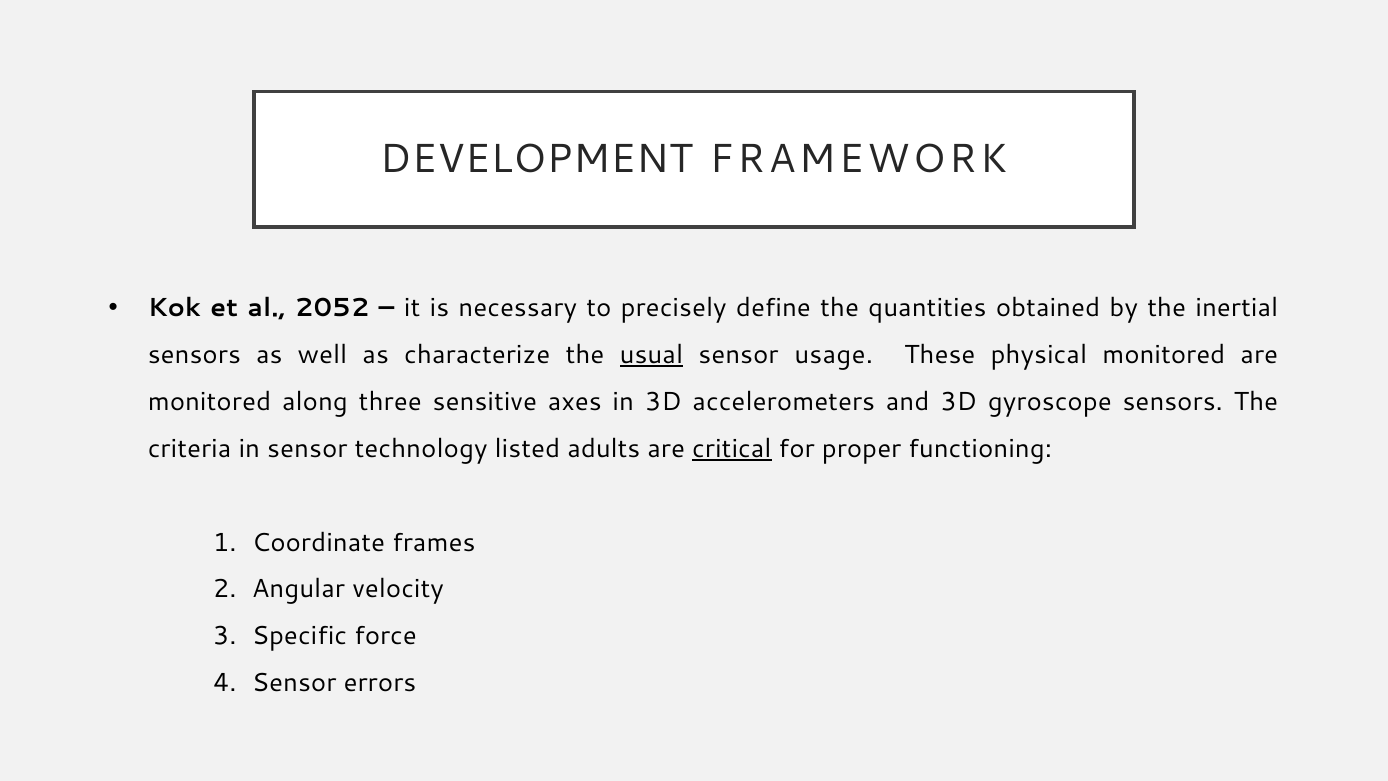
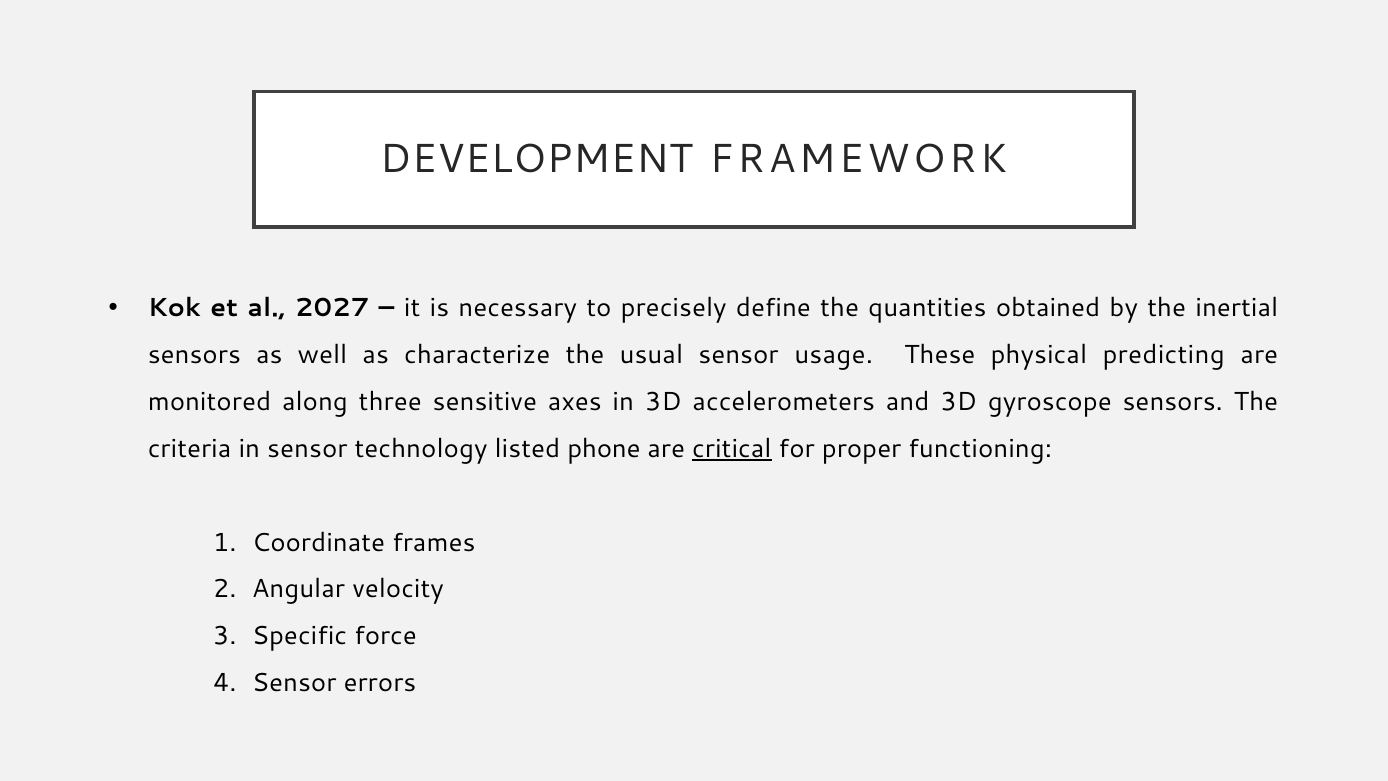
2052: 2052 -> 2027 (332, 308)
usual underline: present -> none (651, 355)
physical monitored: monitored -> predicting (1164, 355)
adults: adults -> phone (604, 449)
